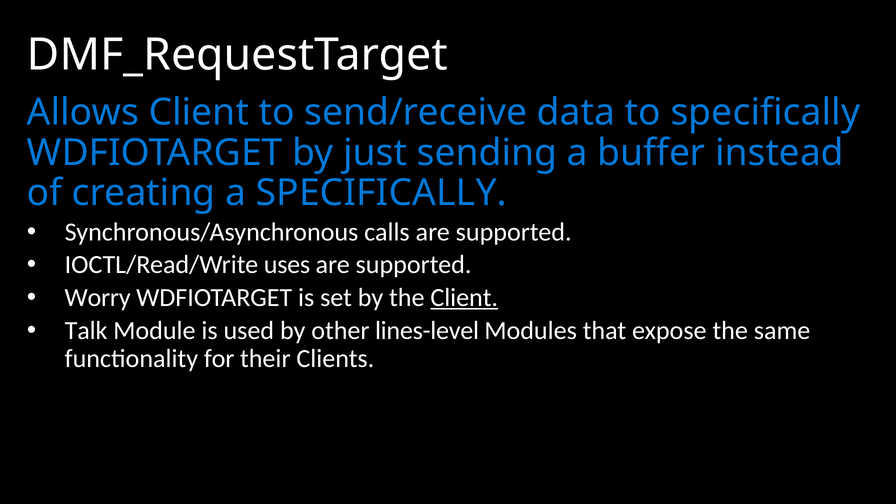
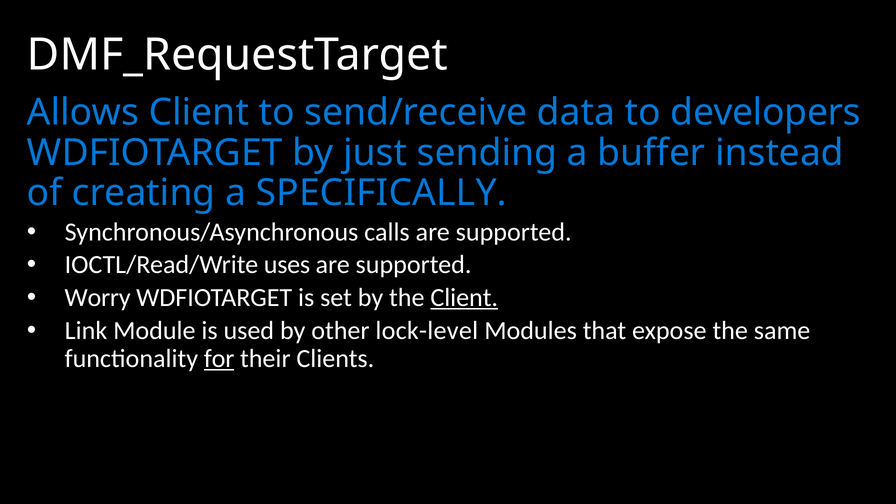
to specifically: specifically -> developers (766, 112)
Talk: Talk -> Link (86, 330)
lines-level: lines-level -> lock-level (427, 330)
for underline: none -> present (219, 359)
